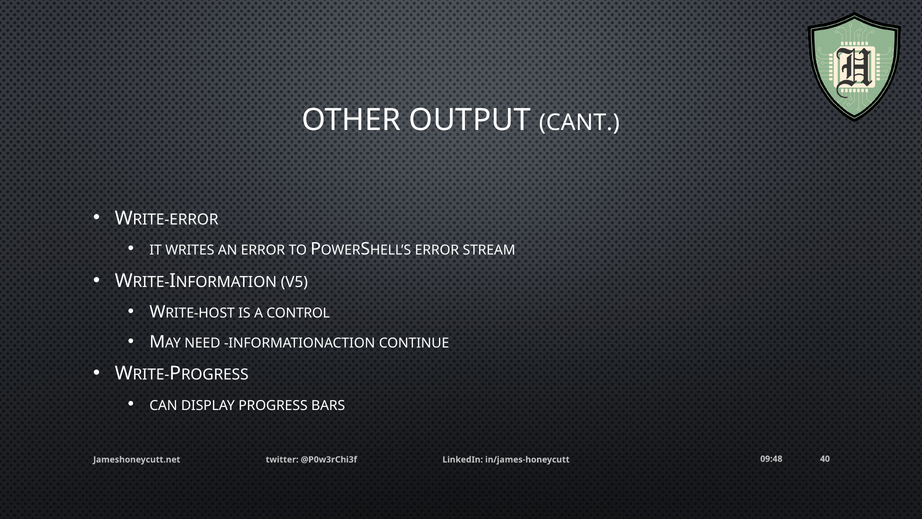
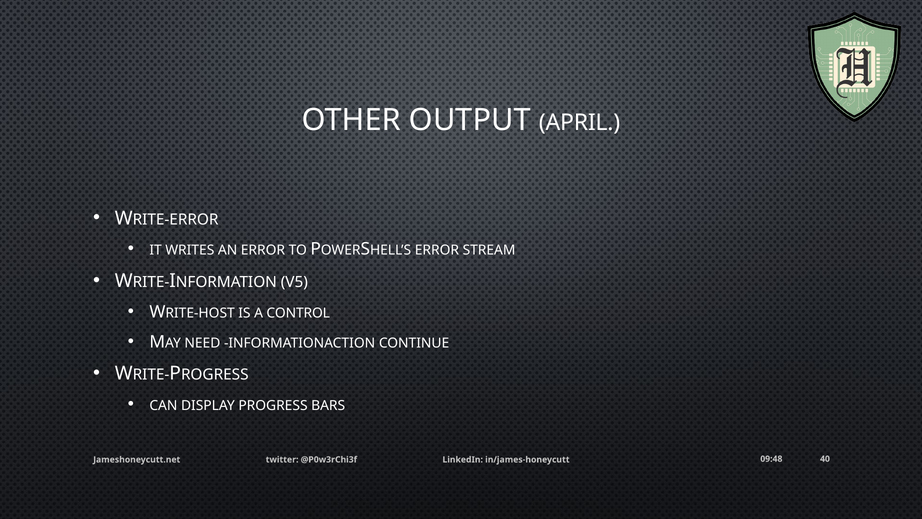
CANT: CANT -> APRIL (580, 123)
